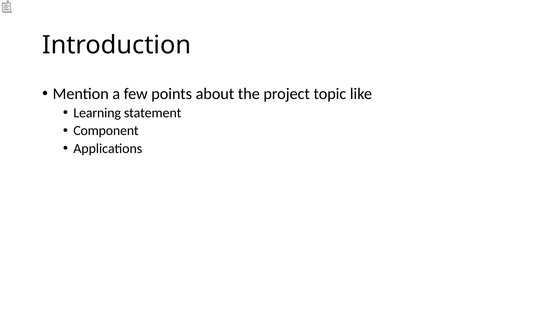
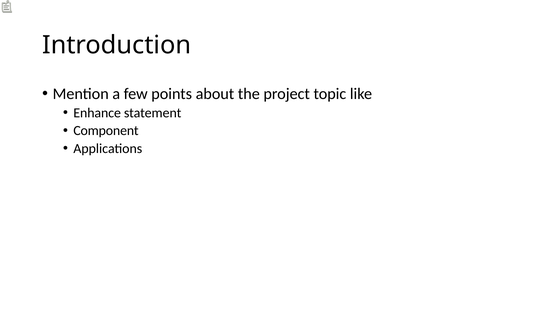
Learning: Learning -> Enhance (97, 113)
